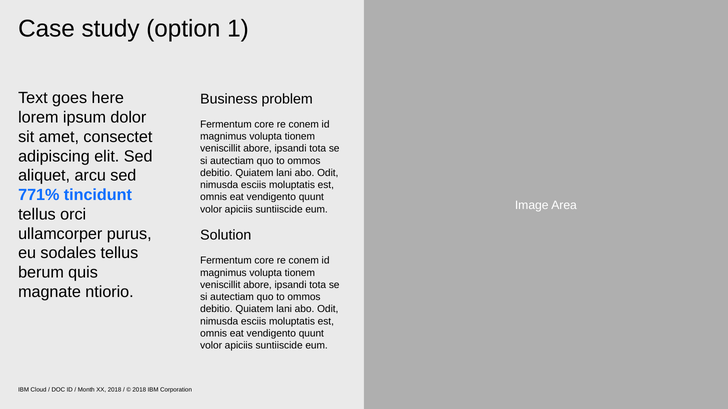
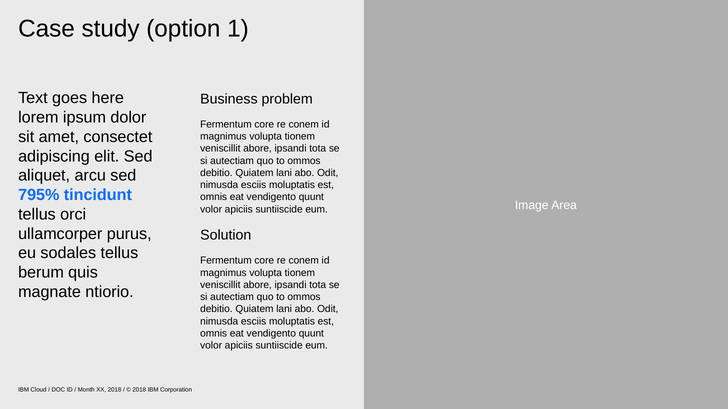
771%: 771% -> 795% (39, 195)
